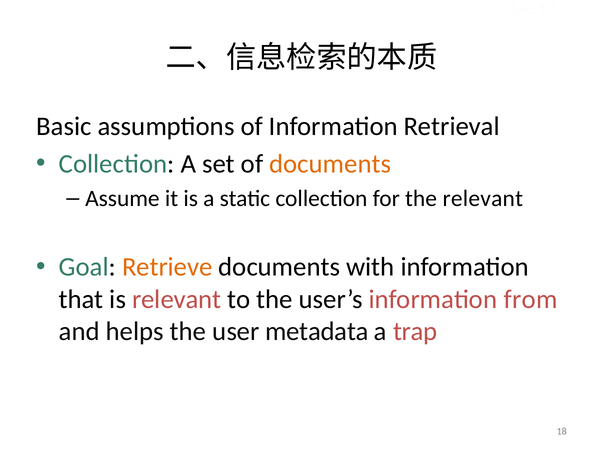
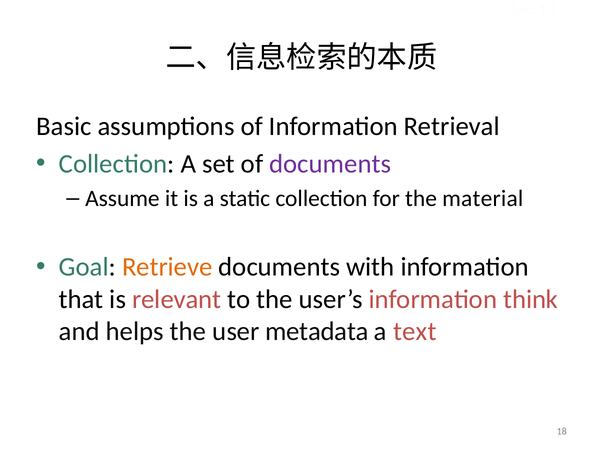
documents colour: orange -> purple (330, 164)
the relevant: relevant -> material (483, 199)
from: from -> think (531, 299)
trap: trap -> text (415, 332)
